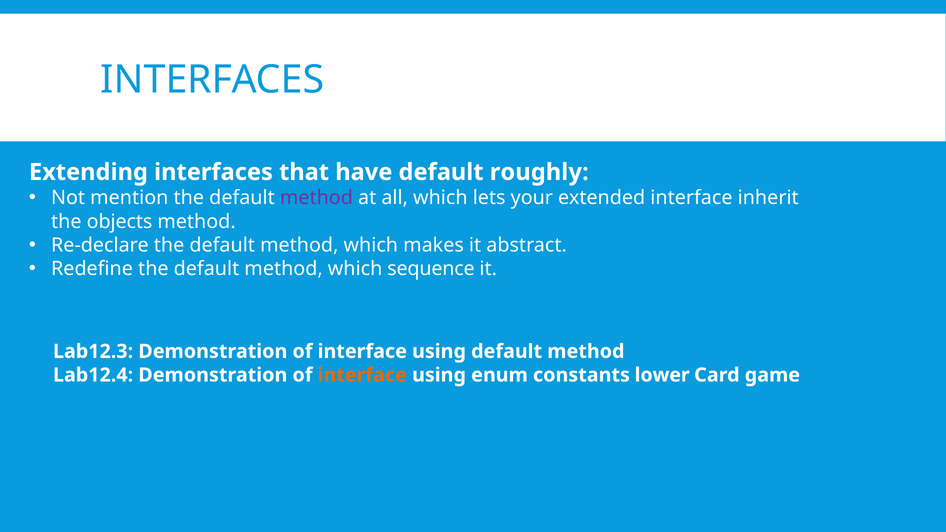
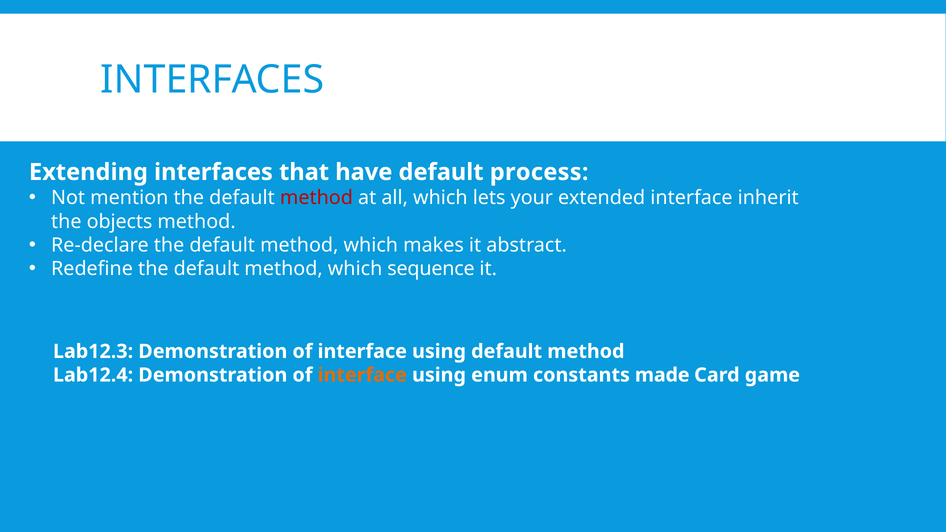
roughly: roughly -> process (539, 172)
method colour: purple -> red (316, 198)
lower: lower -> made (662, 375)
